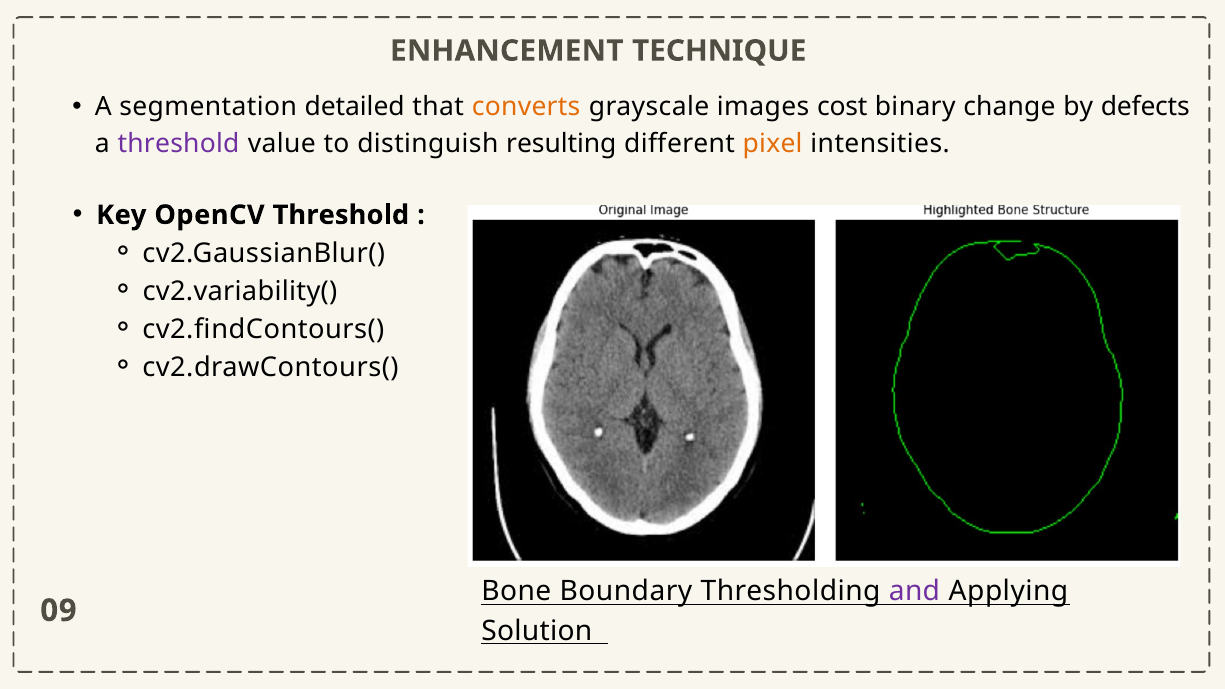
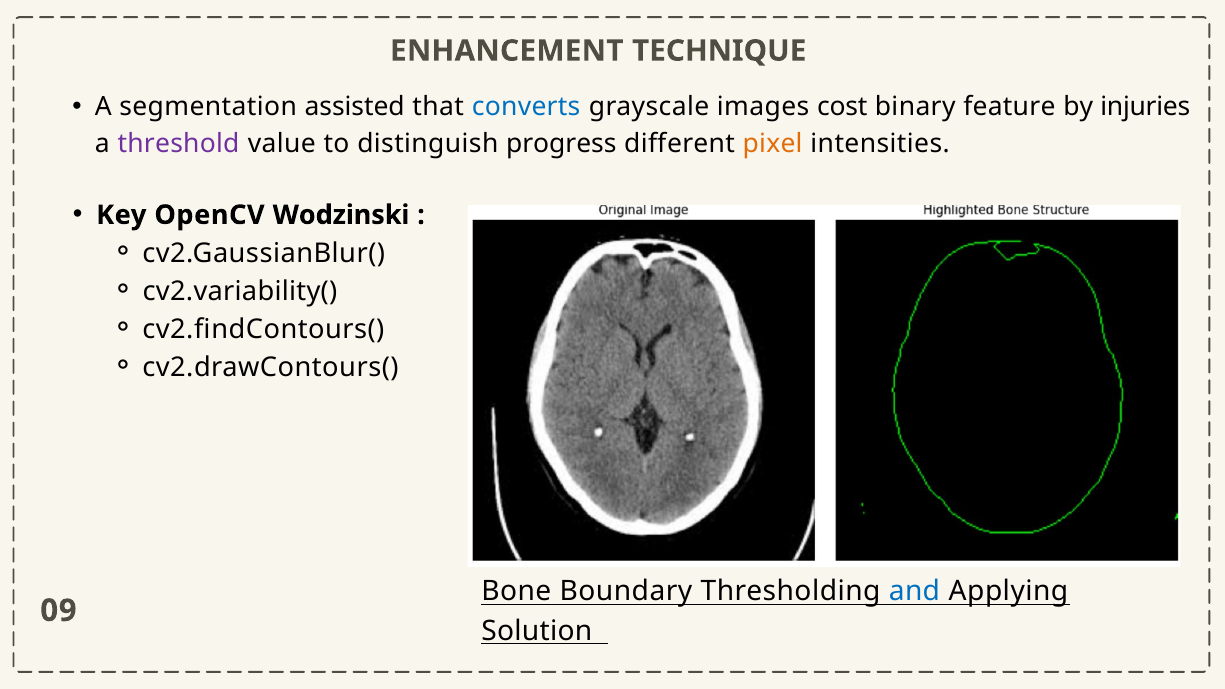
detailed: detailed -> assisted (355, 107)
converts colour: orange -> blue (526, 107)
change: change -> feature (1009, 107)
defects: defects -> injuries (1145, 107)
resulting: resulting -> progress (561, 144)
OpenCV Threshold: Threshold -> Wodzinski (341, 215)
and colour: purple -> blue (914, 591)
